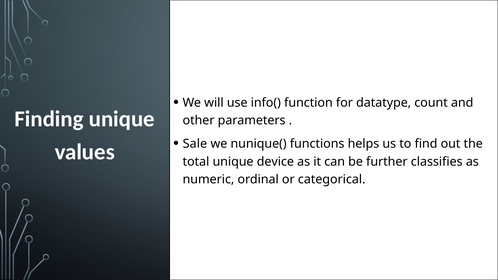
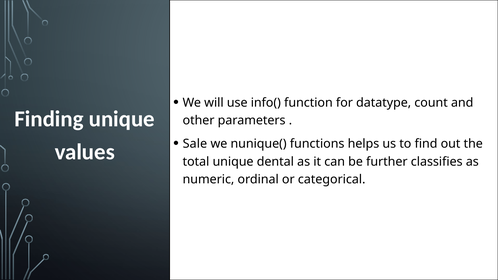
device: device -> dental (275, 162)
